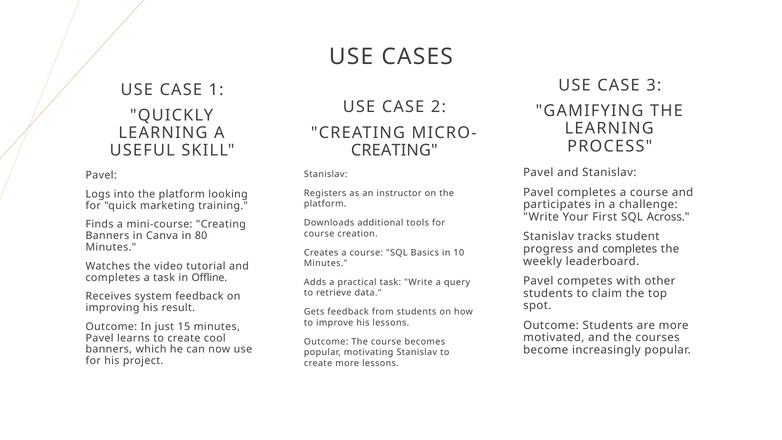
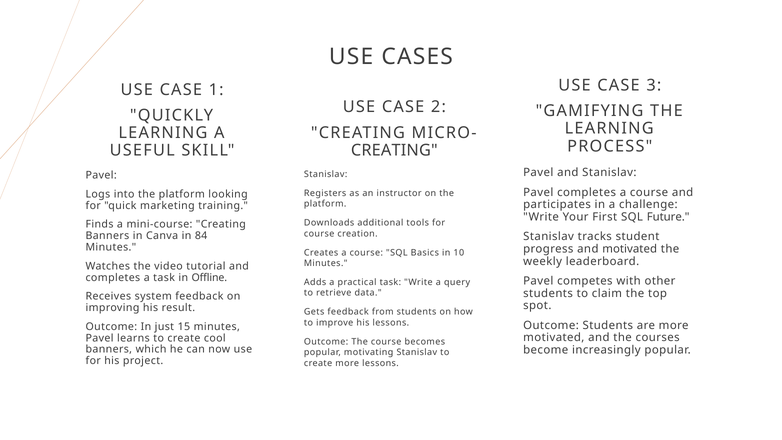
Across: Across -> Future (668, 217)
80: 80 -> 84 (201, 236)
progress and completes: completes -> motivated (630, 249)
